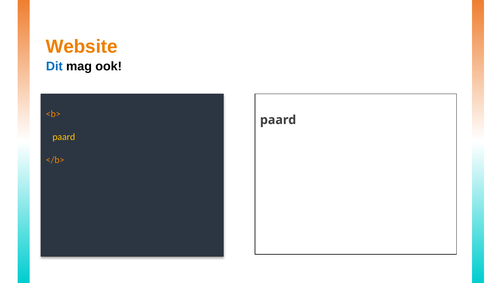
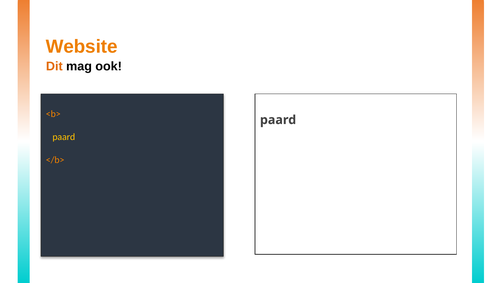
Dit colour: blue -> orange (54, 66)
